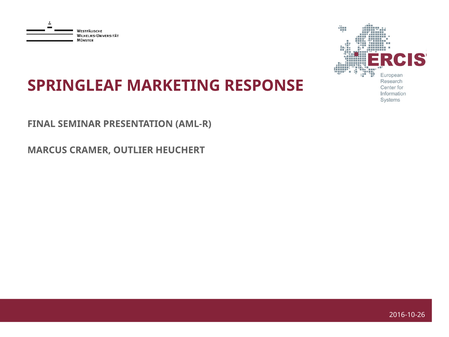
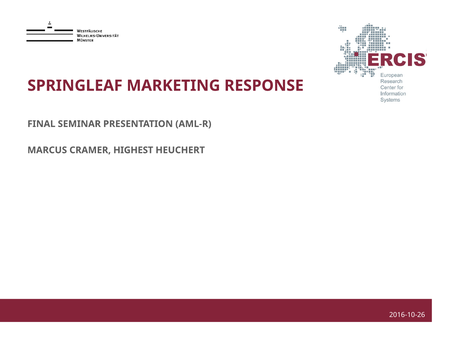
OUTLIER: OUTLIER -> HIGHEST (133, 150)
